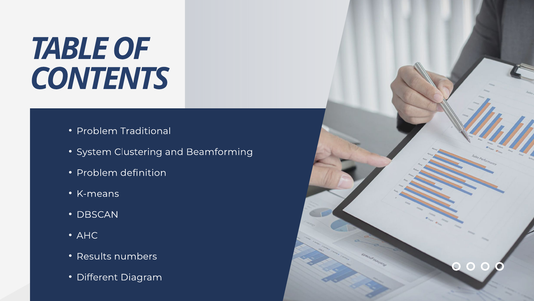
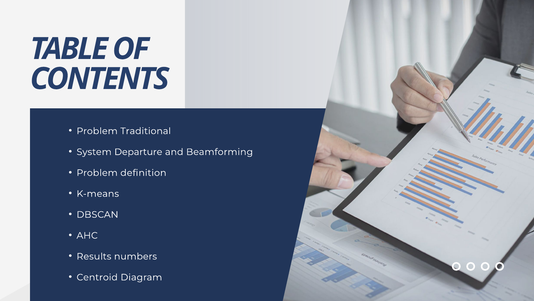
Clustering: Clustering -> Departure (138, 152)
Different: Different -> Centroid (97, 277)
